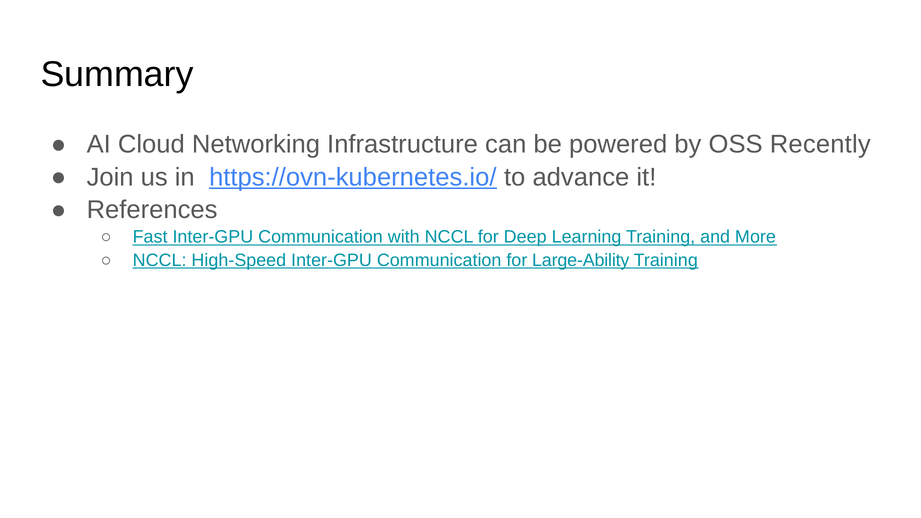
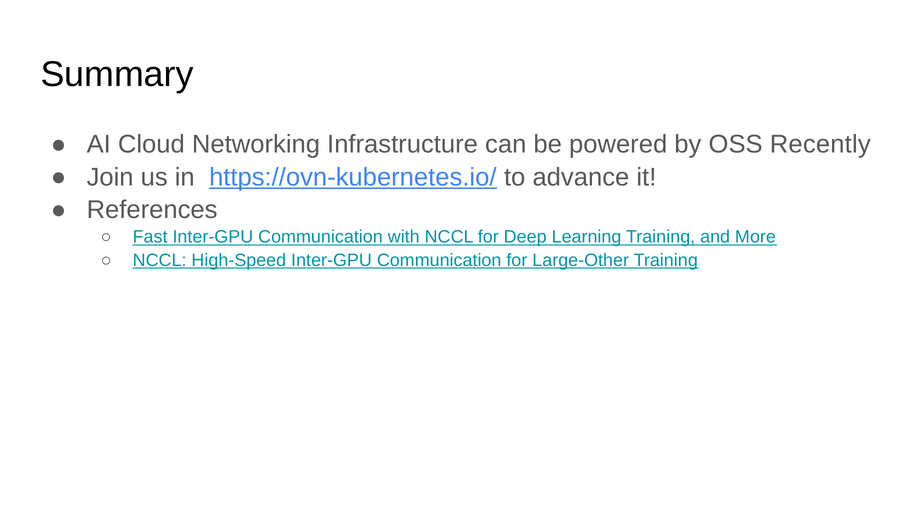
Large-Ability: Large-Ability -> Large-Other (581, 260)
